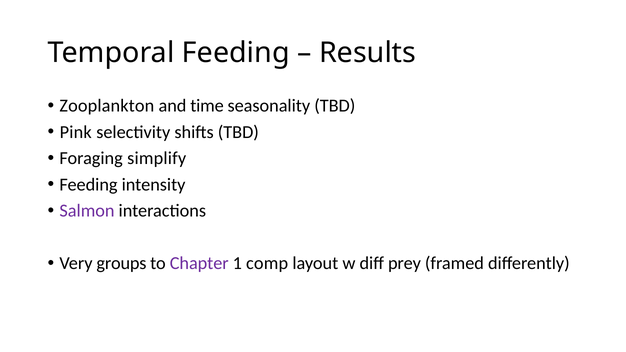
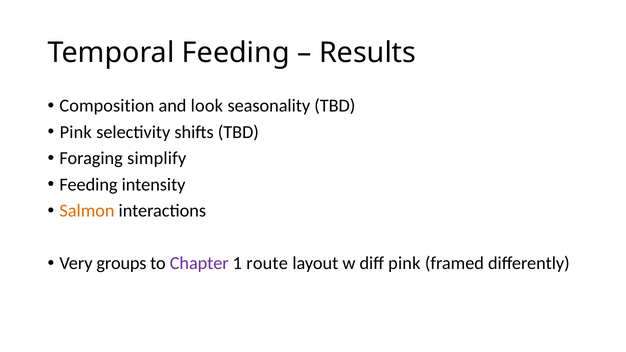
Zooplankton: Zooplankton -> Composition (107, 106)
time: time -> look (207, 106)
Salmon colour: purple -> orange (87, 211)
comp: comp -> route (267, 263)
diff prey: prey -> pink (404, 263)
